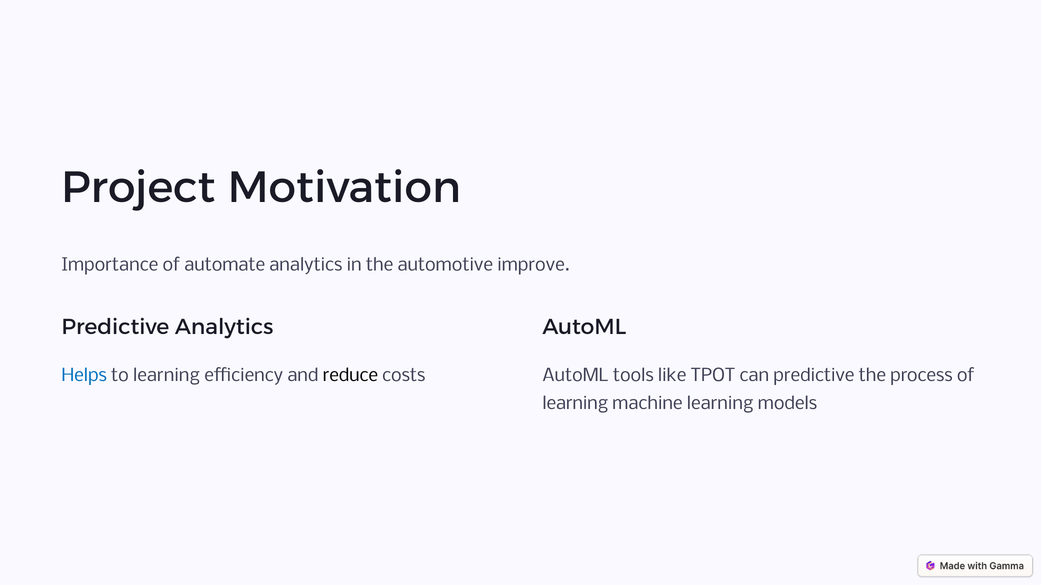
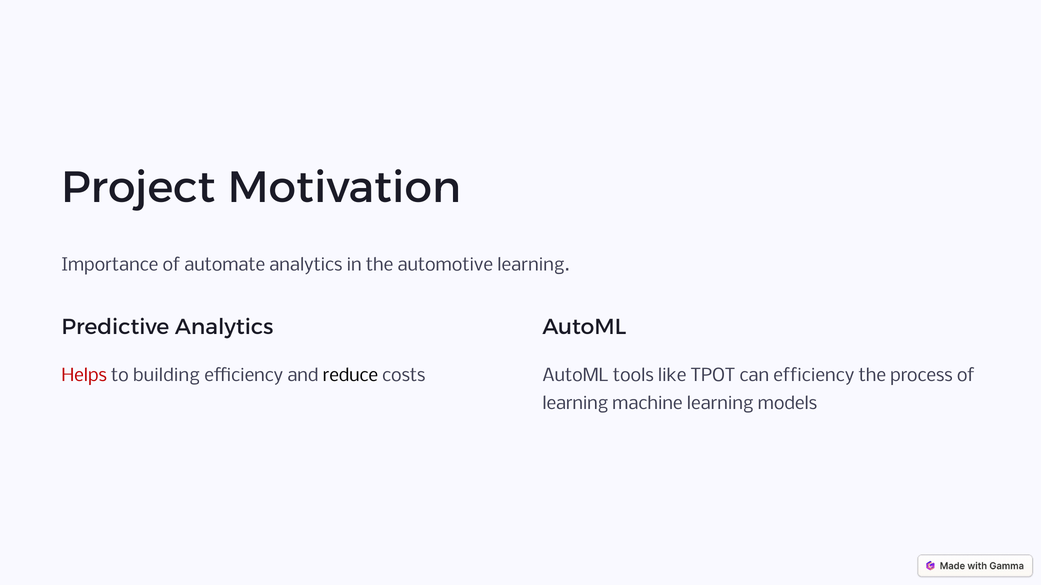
automotive improve: improve -> learning (533, 265)
Helps colour: blue -> red (84, 376)
to learning: learning -> building (166, 376)
can predictive: predictive -> efficiency (814, 376)
